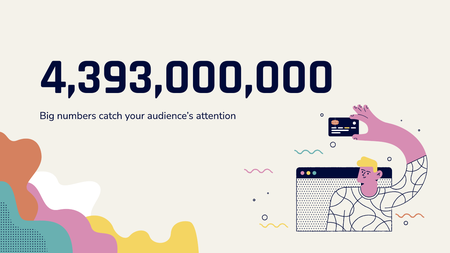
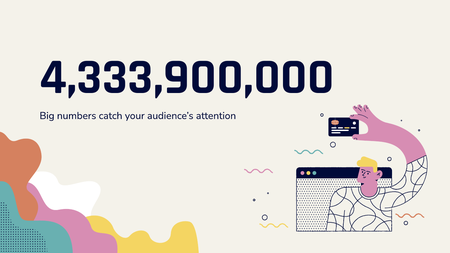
4,393,000,000: 4,393,000,000 -> 4,333,900,000 (187, 77)
